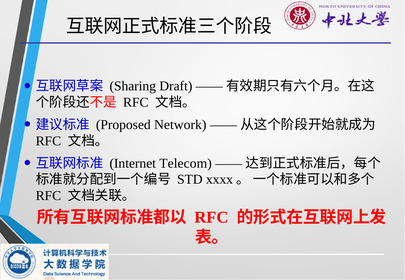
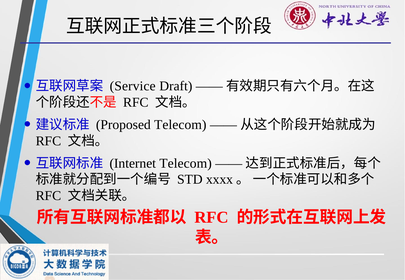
Sharing: Sharing -> Service (133, 86)
Proposed Network: Network -> Telecom (180, 125)
